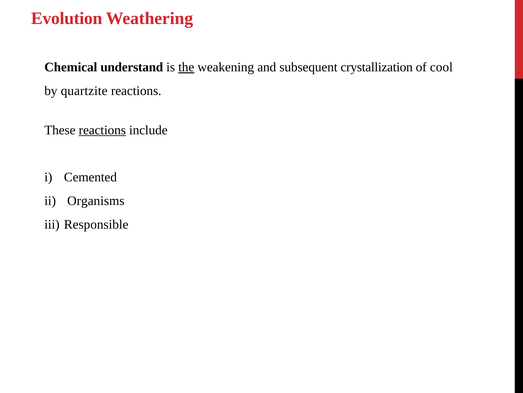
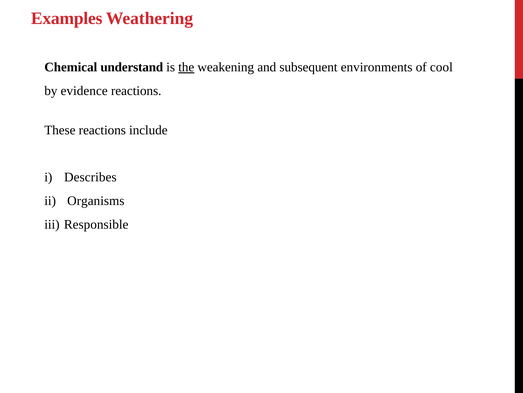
Evolution: Evolution -> Examples (67, 18)
crystallization: crystallization -> environments (377, 67)
quartzite: quartzite -> evidence (84, 91)
reactions underline: present -> none (102, 130)
Cemented: Cemented -> Describes (90, 177)
